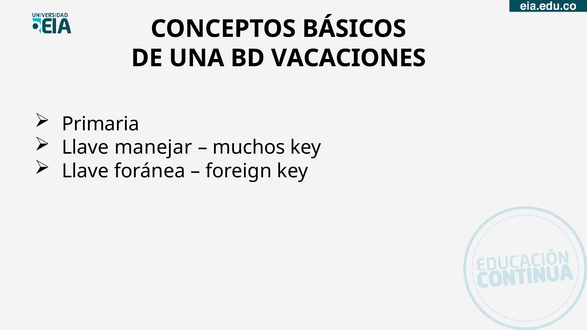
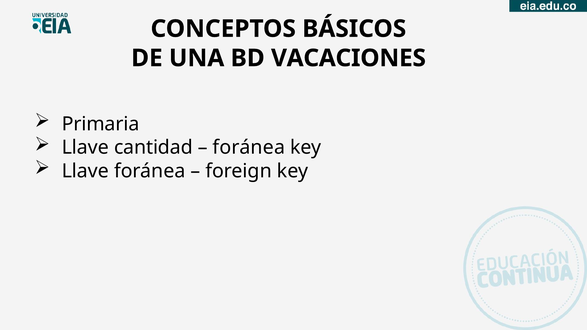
manejar: manejar -> cantidad (153, 148)
muchos: muchos -> foránea (249, 148)
